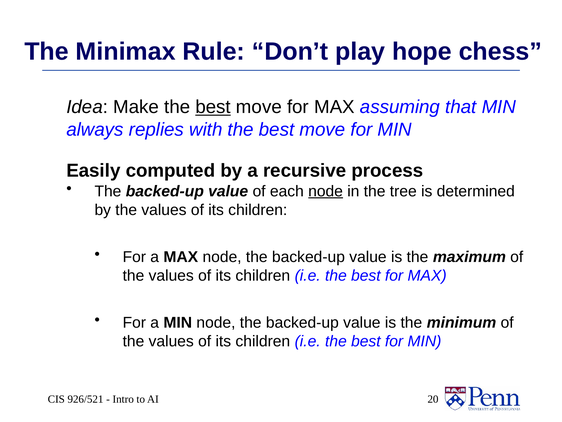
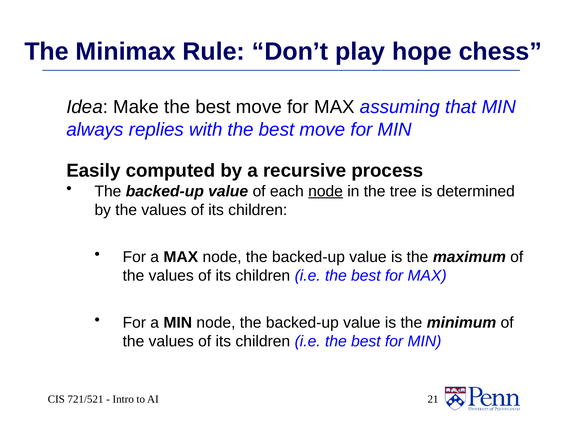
best underline: present -> none (213, 107)
926/521: 926/521 -> 721/521 (85, 399)
20: 20 -> 21 (433, 399)
